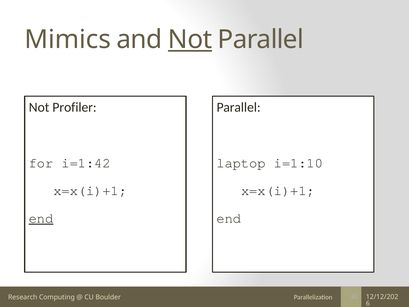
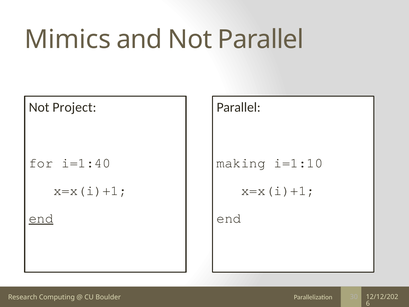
Not underline: present -> none (190, 40)
Profiler: Profiler -> Project (74, 107)
i=1:42: i=1:42 -> i=1:40 (86, 163)
laptop: laptop -> making (241, 163)
